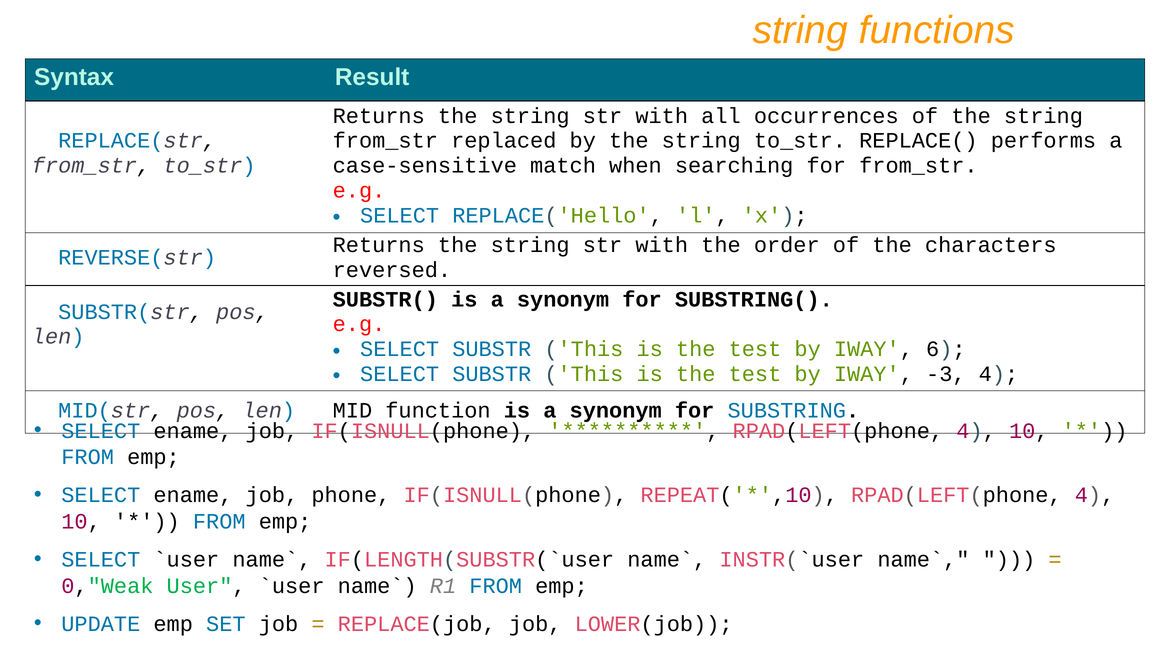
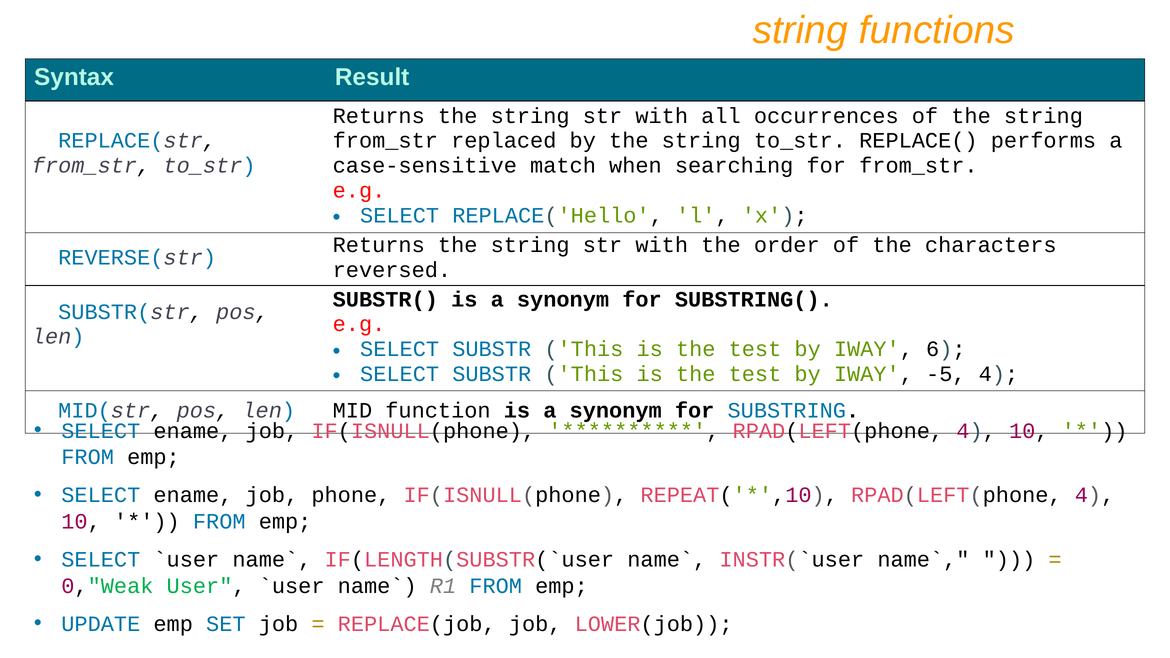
-3: -3 -> -5 (946, 374)
